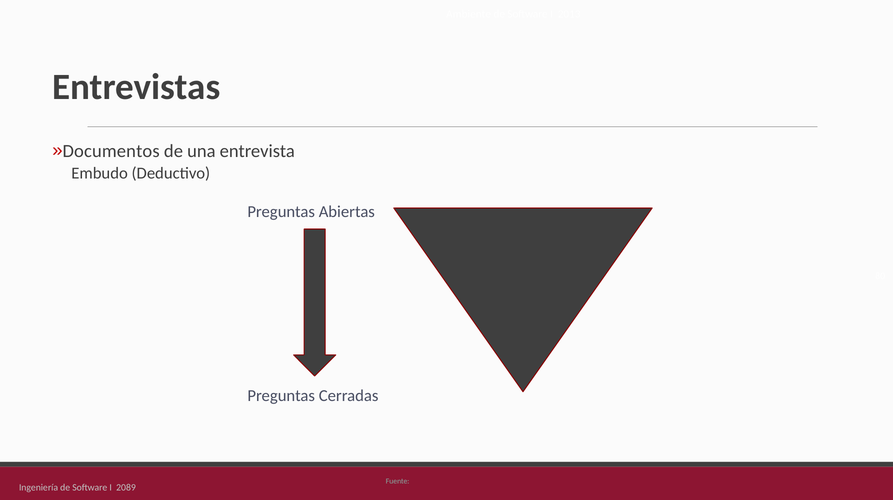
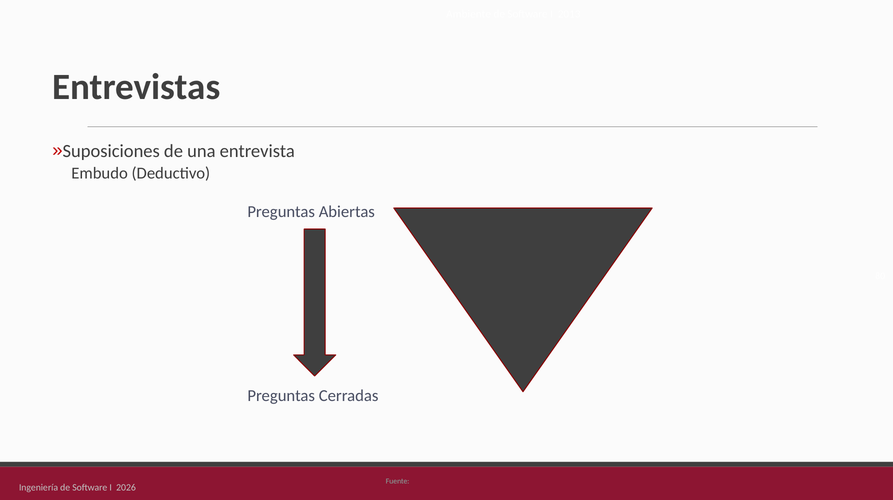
Documentos: Documentos -> Suposiciones (111, 151)
2089: 2089 -> 2026 (126, 488)
